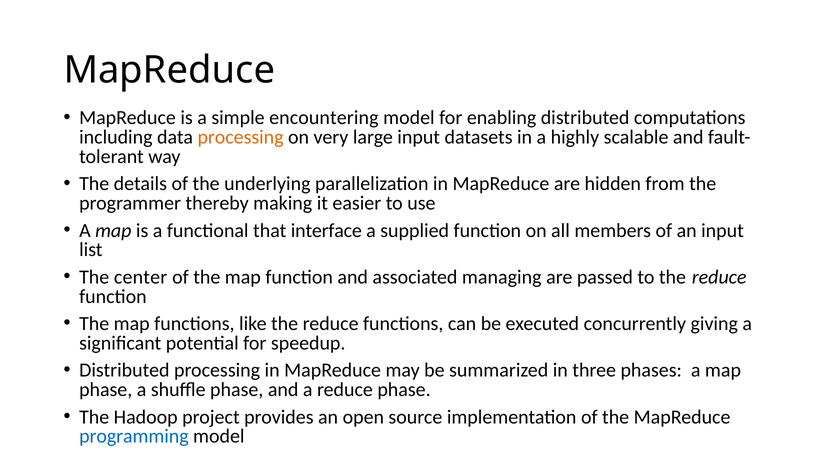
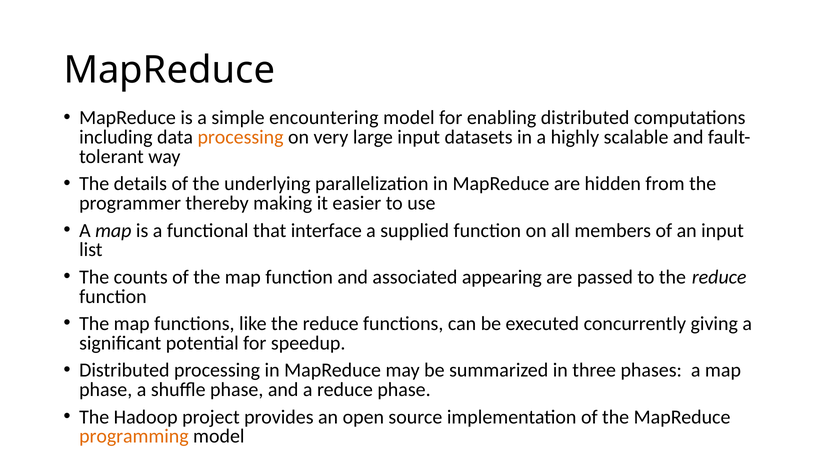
center: center -> counts (141, 277)
managing: managing -> appearing (502, 277)
programming colour: blue -> orange (134, 436)
